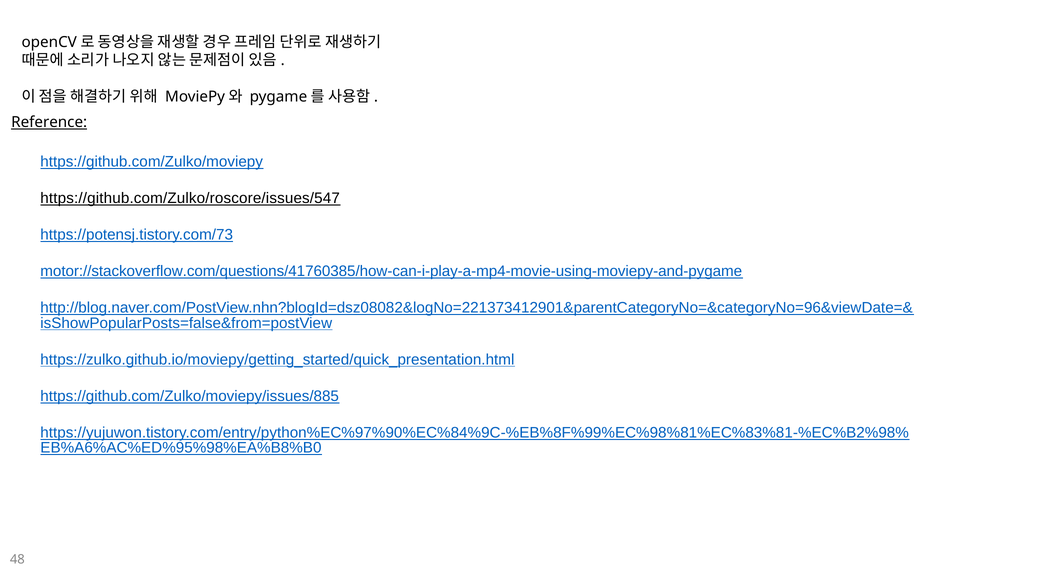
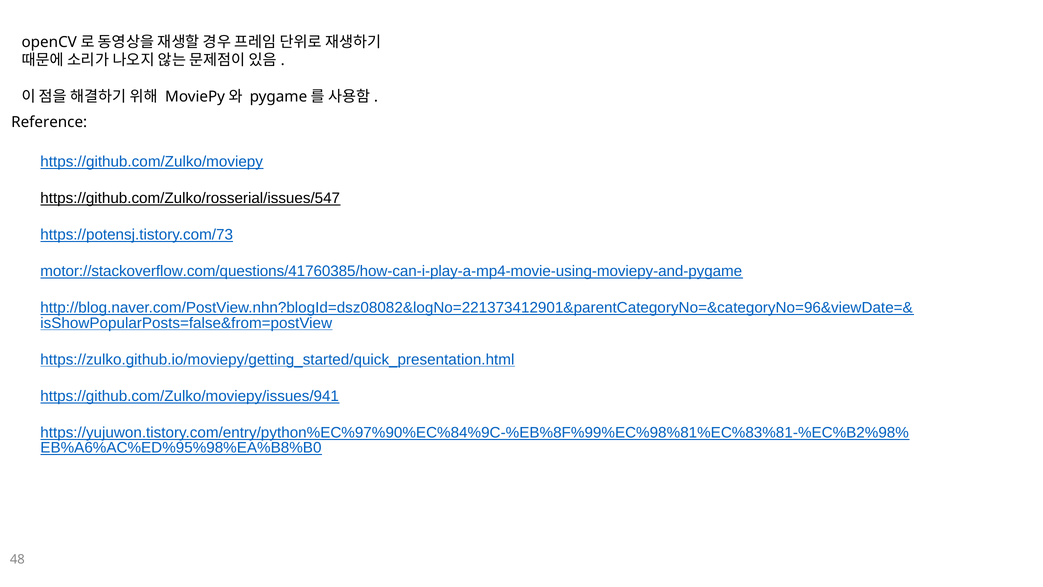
Reference underline: present -> none (49, 122)
https://github.com/Zulko/roscore/issues/547: https://github.com/Zulko/roscore/issues/547 -> https://github.com/Zulko/rosserial/issues/547 (190, 198)
https://github.com/Zulko/moviepy/issues/885: https://github.com/Zulko/moviepy/issues/885 -> https://github.com/Zulko/moviepy/issues/941 (190, 396)
